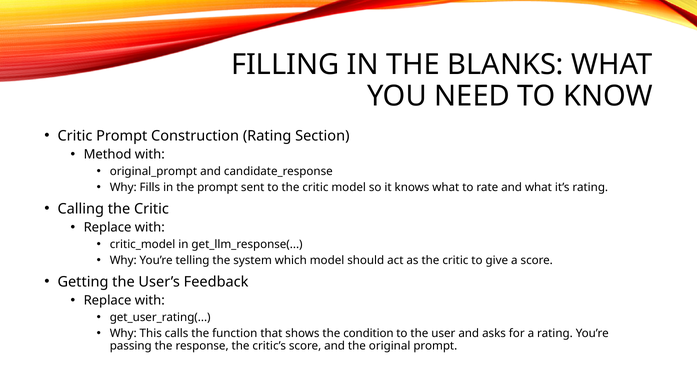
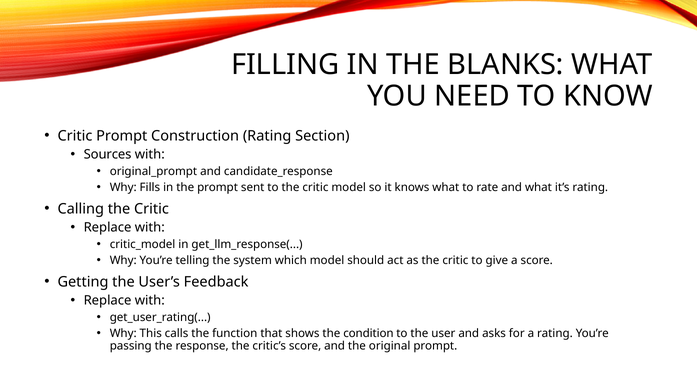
Method: Method -> Sources (108, 154)
